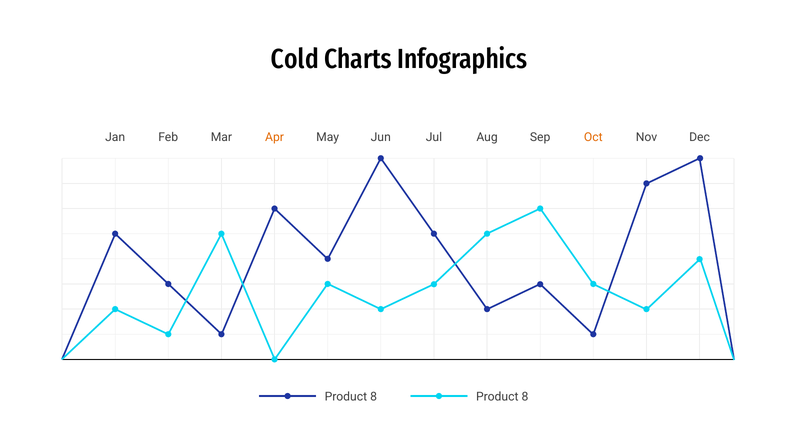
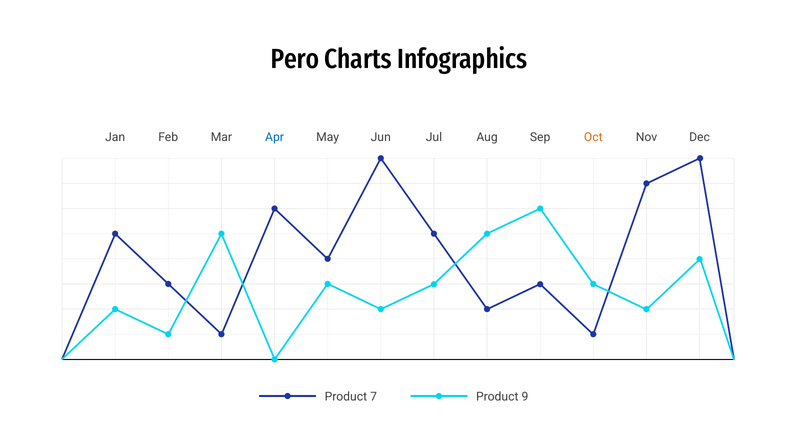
Cold: Cold -> Pero (295, 59)
Apr colour: orange -> blue (275, 137)
8: 8 -> 7 (374, 397)
8: 8 -> 9 (525, 397)
